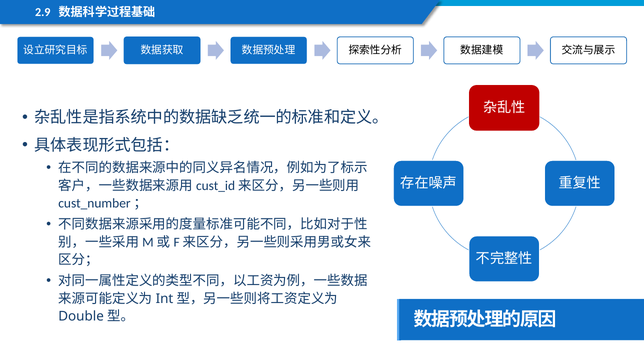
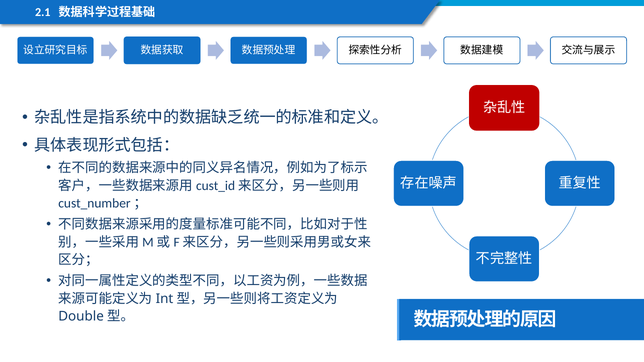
2.9: 2.9 -> 2.1 (43, 12)
